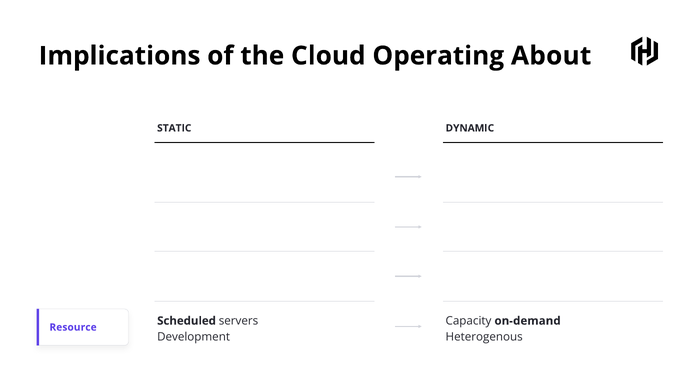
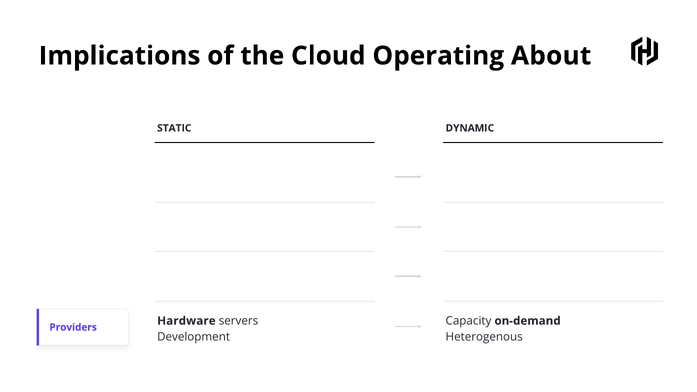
Scheduled: Scheduled -> Hardware (186, 321)
Resource: Resource -> Providers (73, 327)
